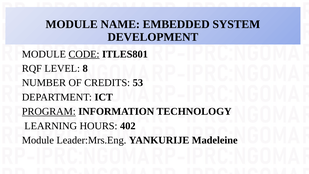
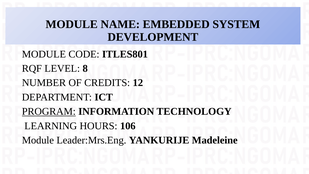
CODE underline: present -> none (84, 54)
53: 53 -> 12 (138, 83)
402: 402 -> 106 (128, 126)
